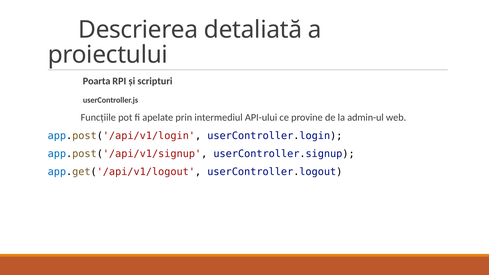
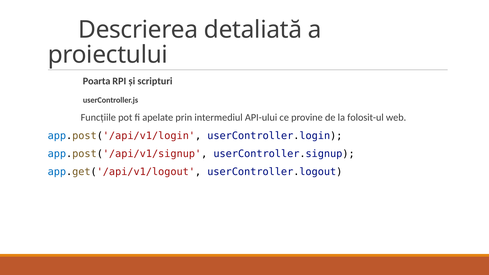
admin-ul: admin-ul -> folosit-ul (365, 118)
